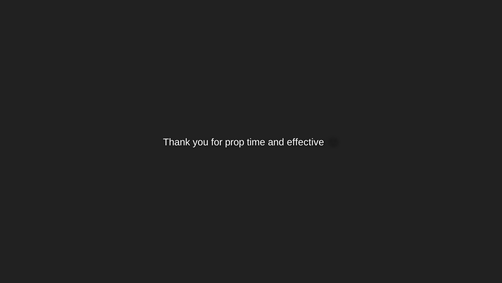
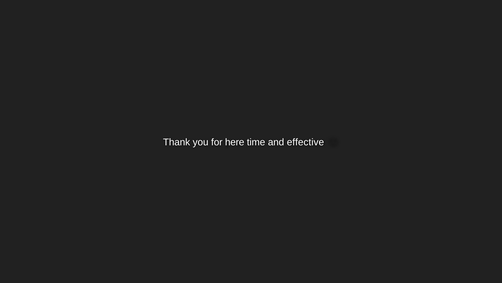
prop: prop -> here (235, 142)
